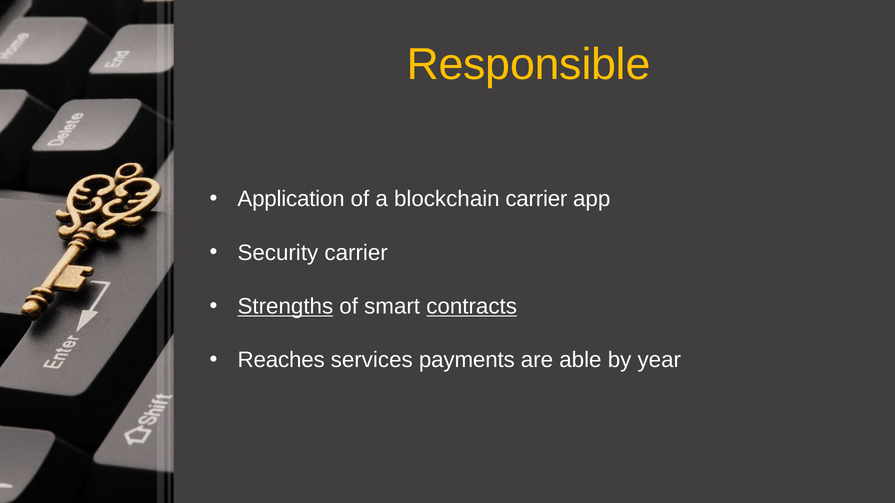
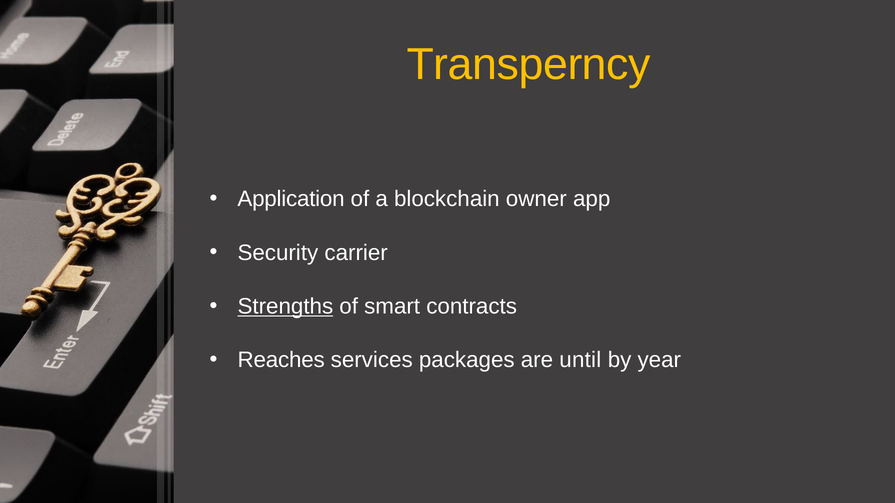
Responsible: Responsible -> Transperncy (529, 65)
blockchain carrier: carrier -> owner (536, 199)
contracts underline: present -> none (472, 307)
payments: payments -> packages (467, 360)
able: able -> until (580, 360)
